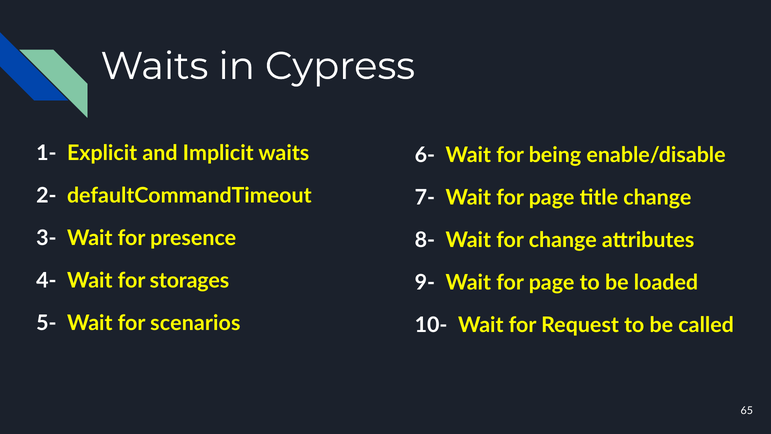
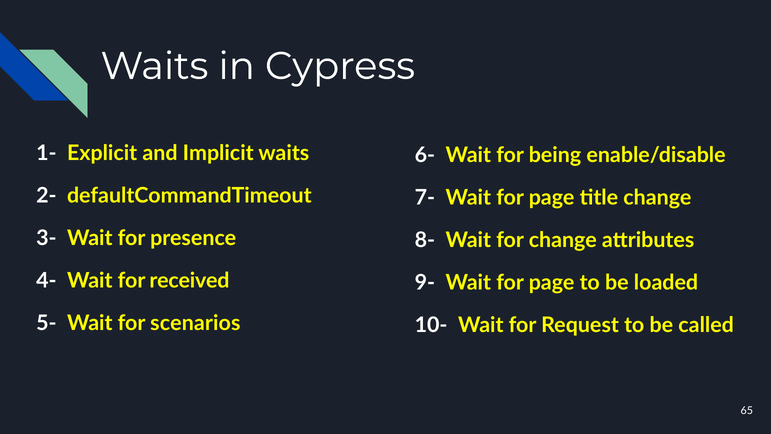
storages: storages -> received (189, 280)
